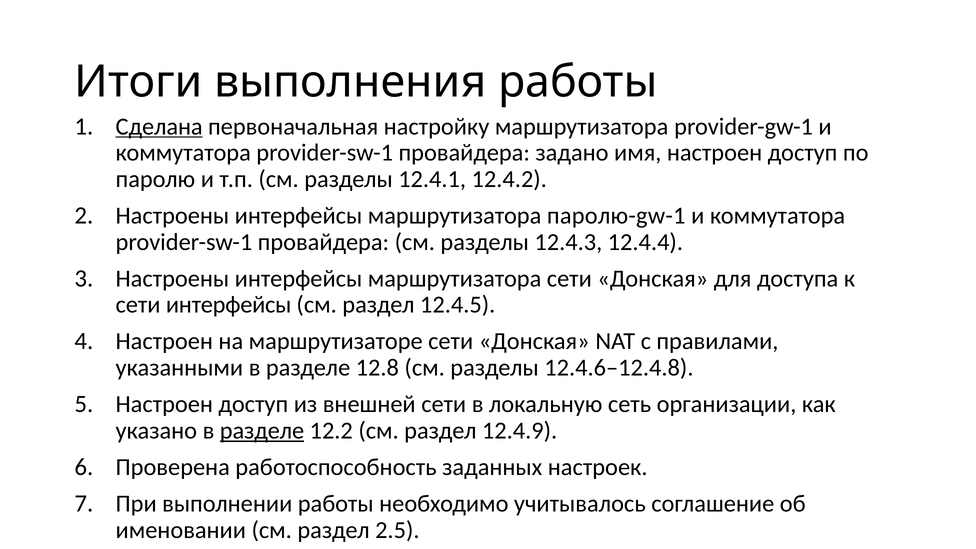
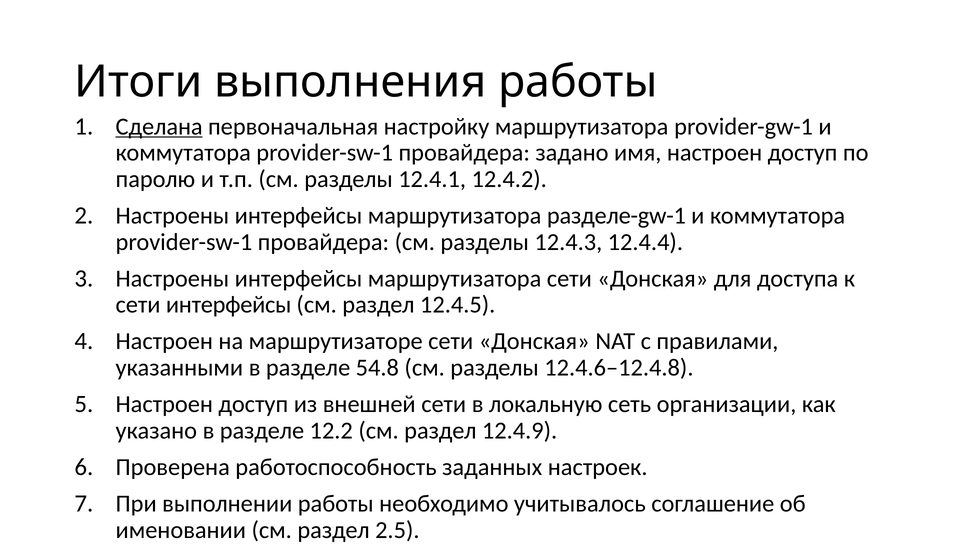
паролю-gw-1: паролю-gw-1 -> разделе-gw-1 (616, 216)
12.8: 12.8 -> 54.8 (377, 368)
разделе underline: present -> none (262, 431)
